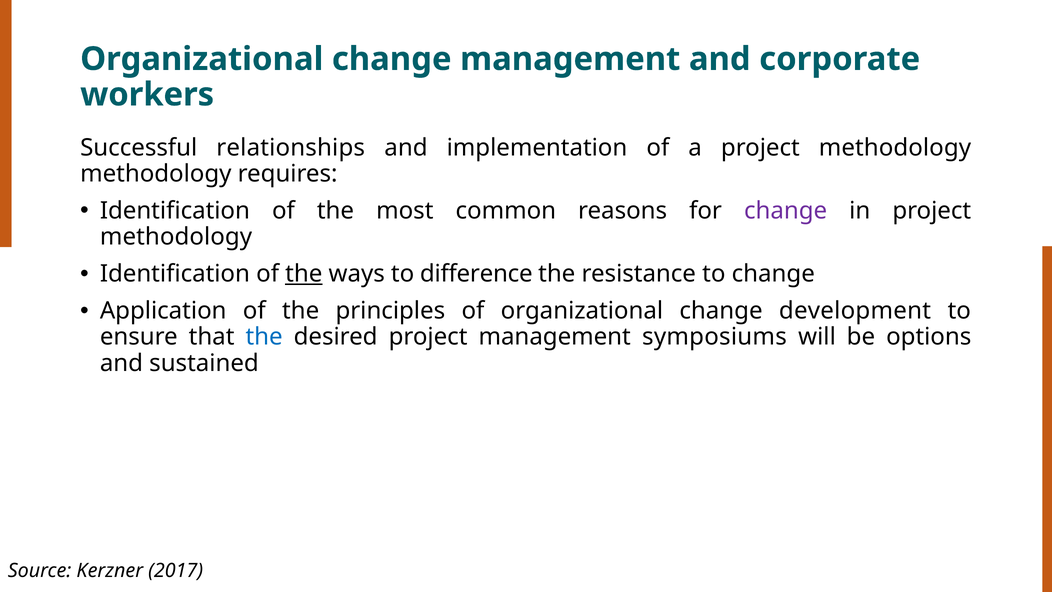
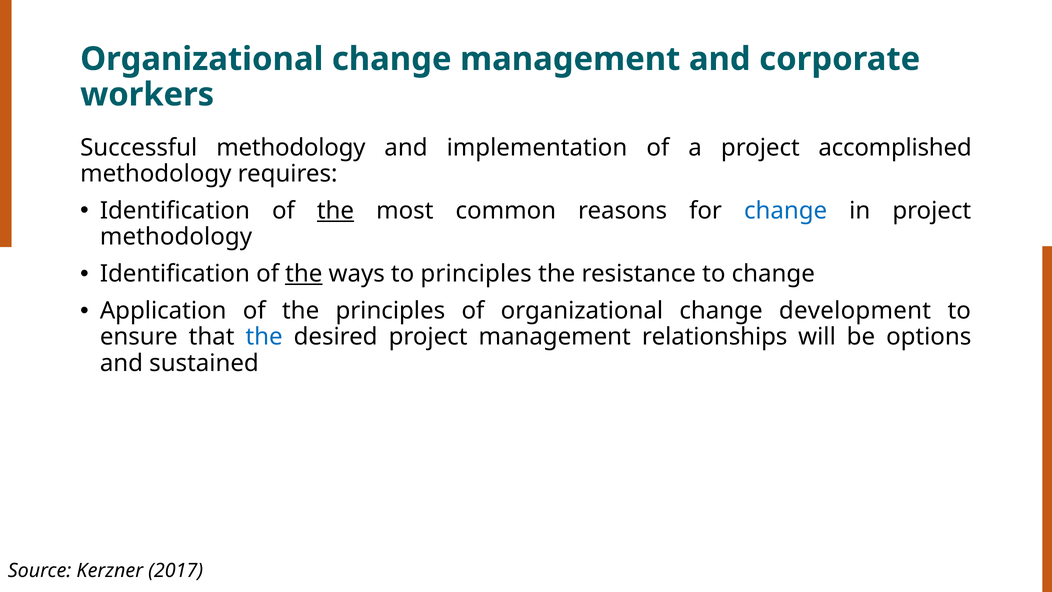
Successful relationships: relationships -> methodology (291, 148)
a project methodology: methodology -> accomplished (895, 148)
the underline: none -> present (336, 211)
change colour: purple -> blue (786, 211)
to difference: difference -> principles (476, 274)
symposiums: symposiums -> relationships (715, 337)
